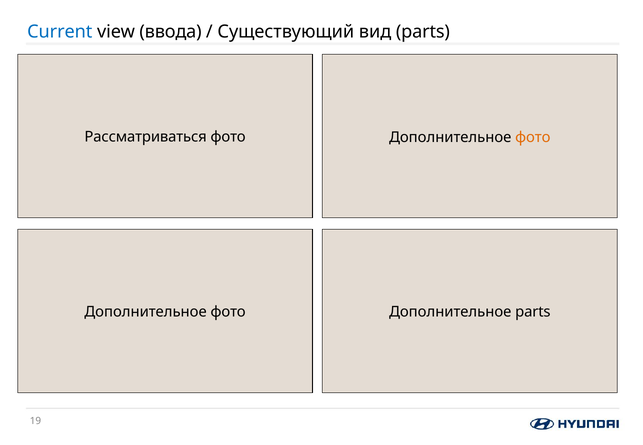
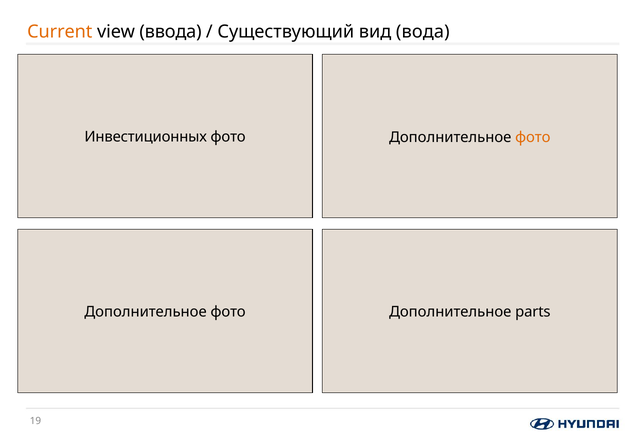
Current colour: blue -> orange (60, 32)
вид parts: parts -> вода (423, 32)
Рассматриваться: Рассматриваться -> Инвестиционных (146, 137)
